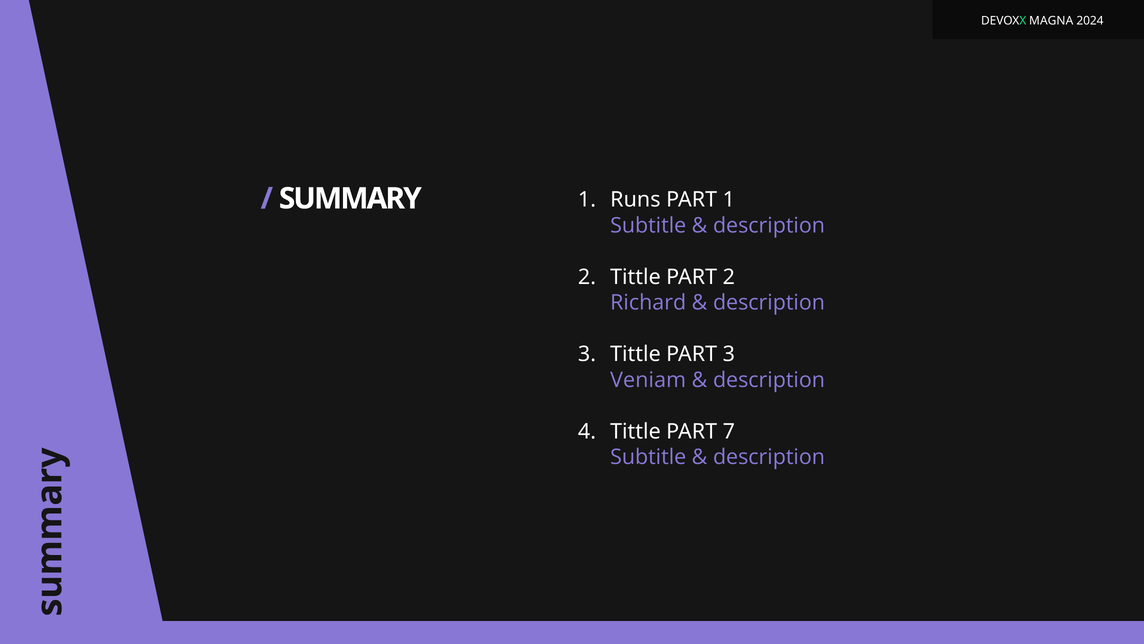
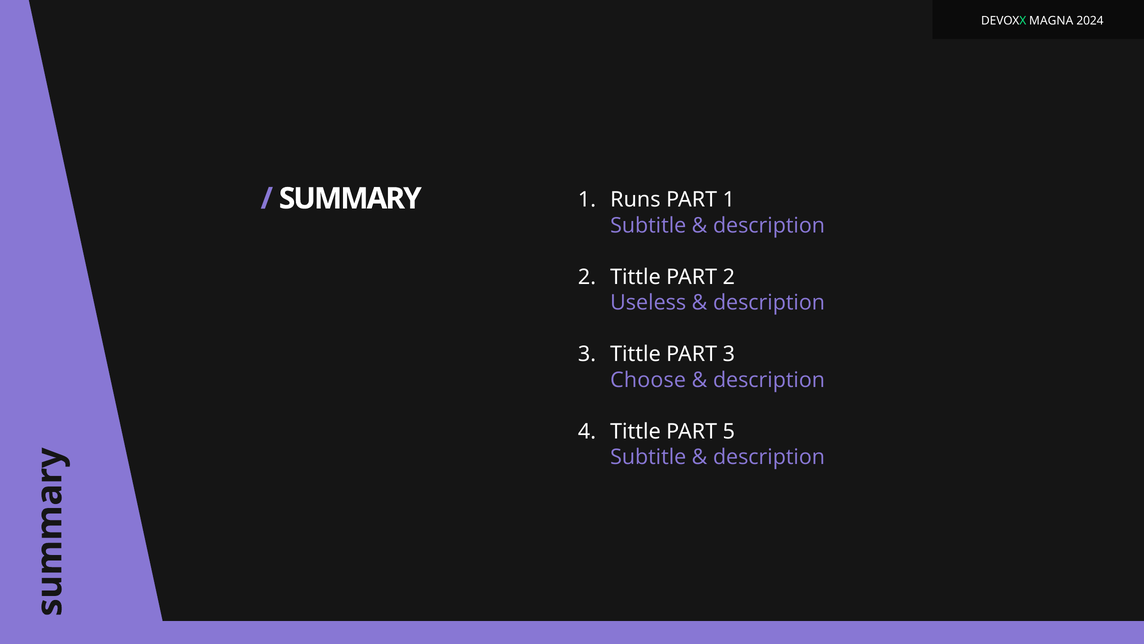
Richard: Richard -> Useless (648, 302)
Veniam: Veniam -> Choose (648, 380)
7: 7 -> 5 (729, 431)
